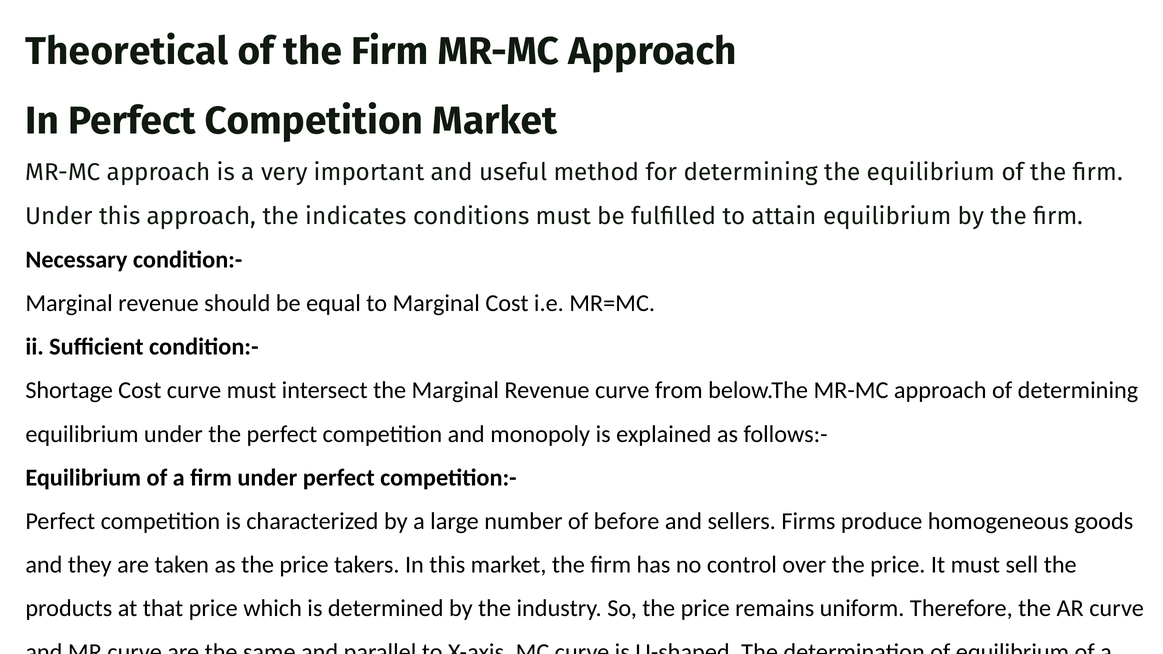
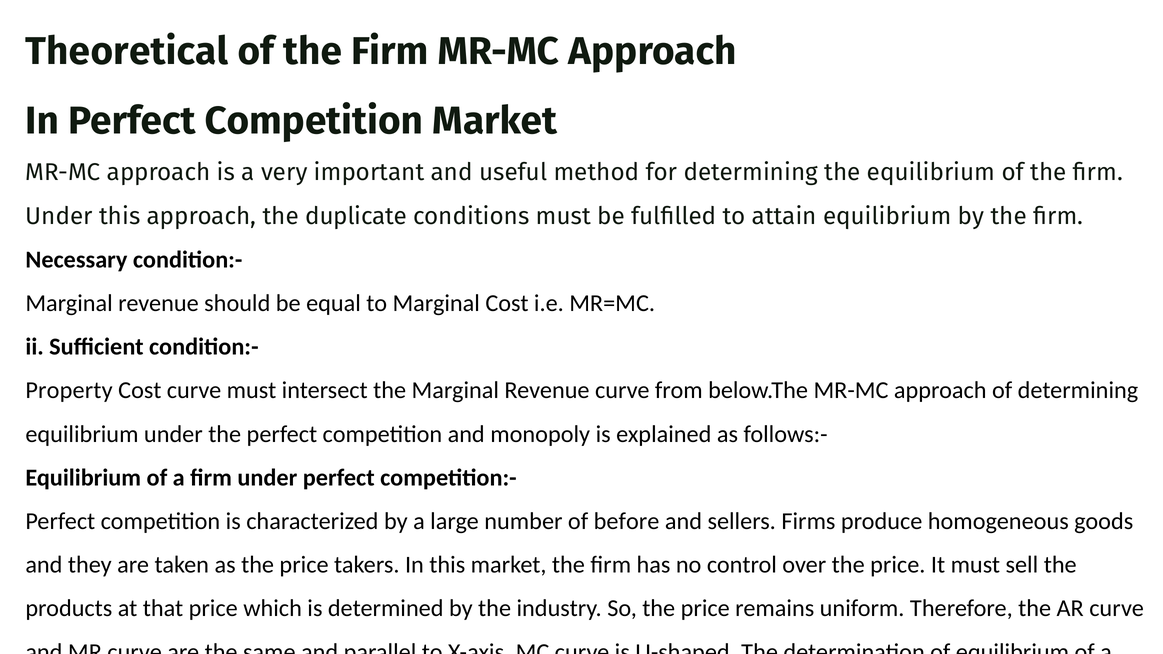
indicates: indicates -> duplicate (356, 216)
Shortage: Shortage -> Property (69, 391)
